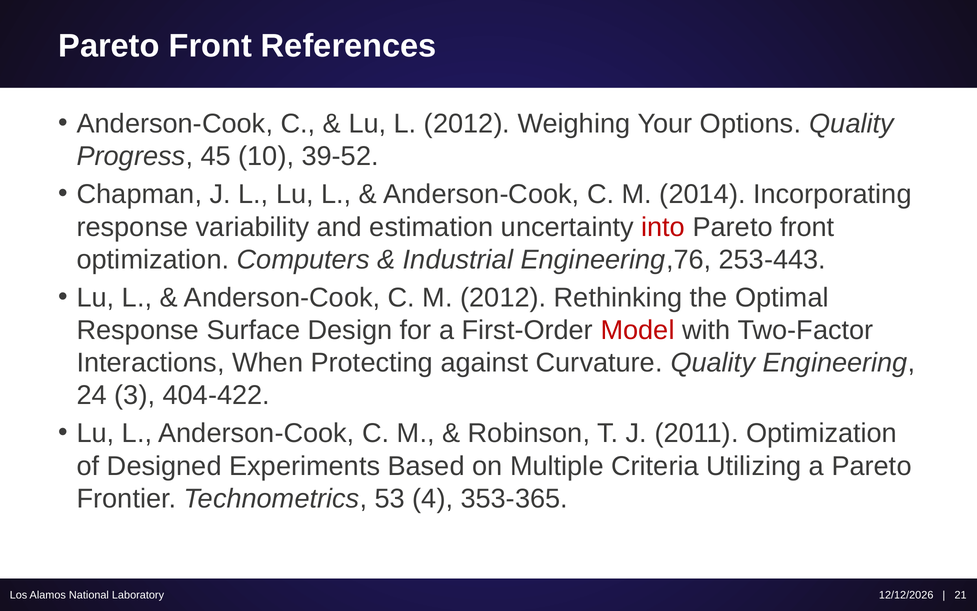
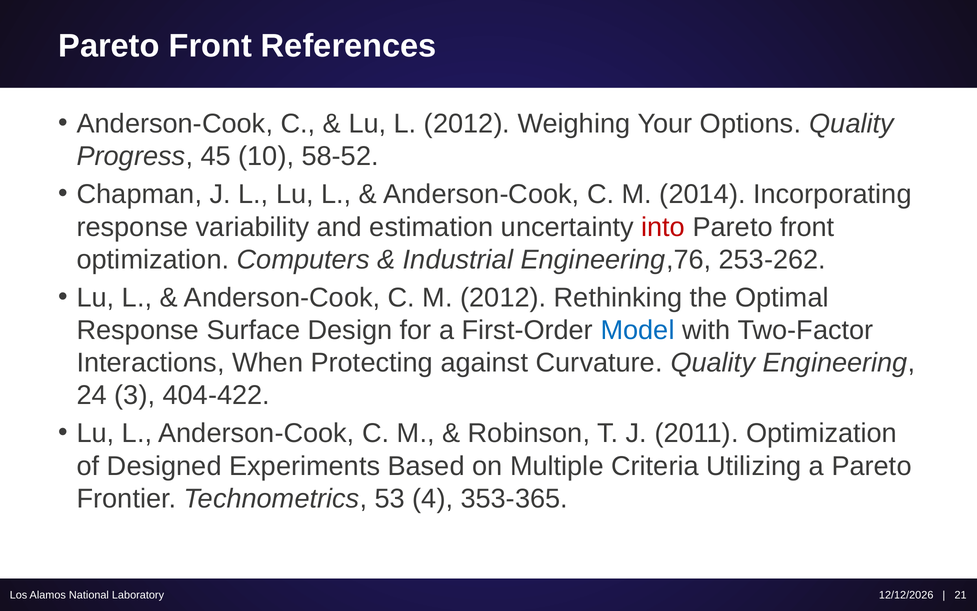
39-52: 39-52 -> 58-52 (340, 156)
253-443: 253-443 -> 253-262 (772, 260)
Model colour: red -> blue (638, 330)
